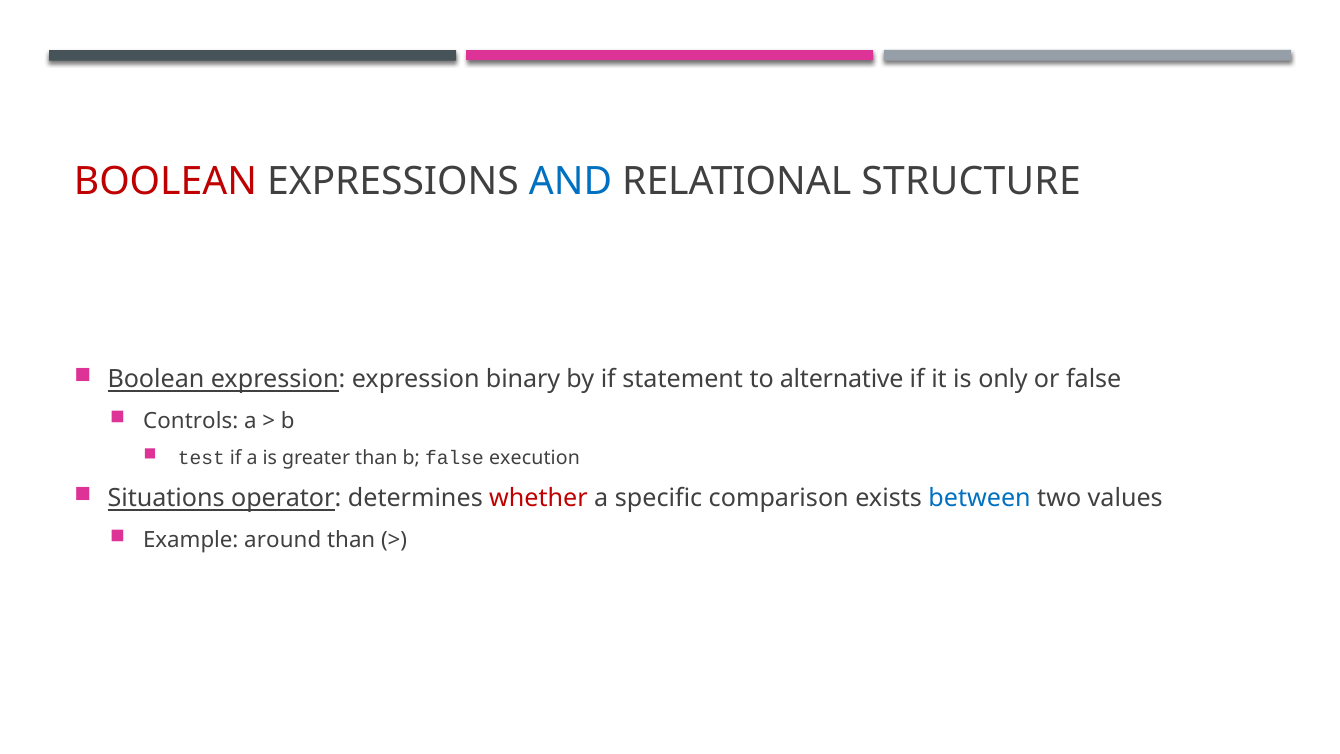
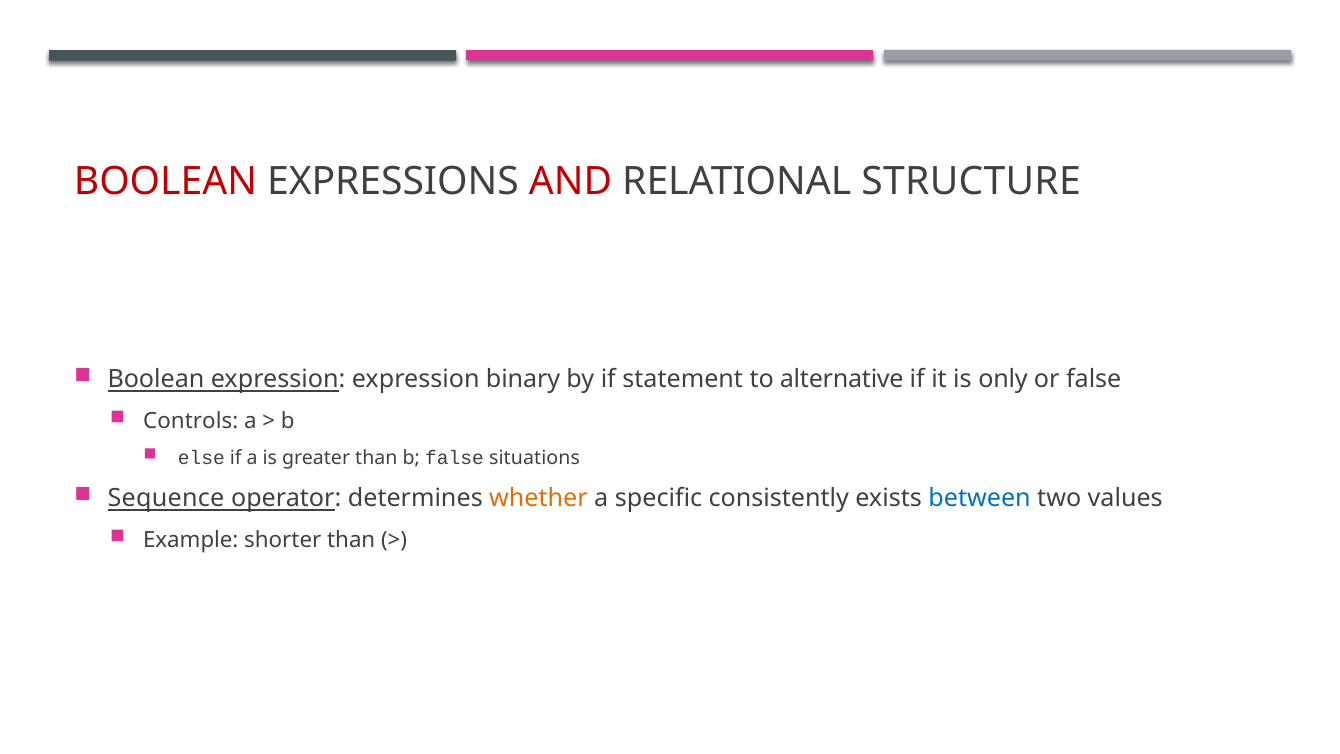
AND colour: blue -> red (571, 182)
test: test -> else (201, 458)
execution: execution -> situations (534, 458)
Situations: Situations -> Sequence (166, 498)
whether colour: red -> orange (538, 498)
comparison: comparison -> consistently (779, 498)
around: around -> shorter (283, 540)
